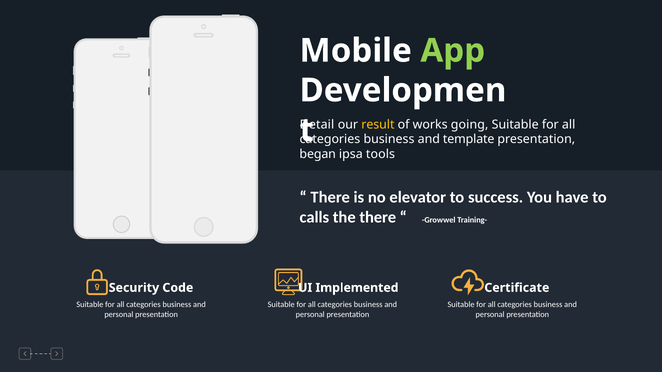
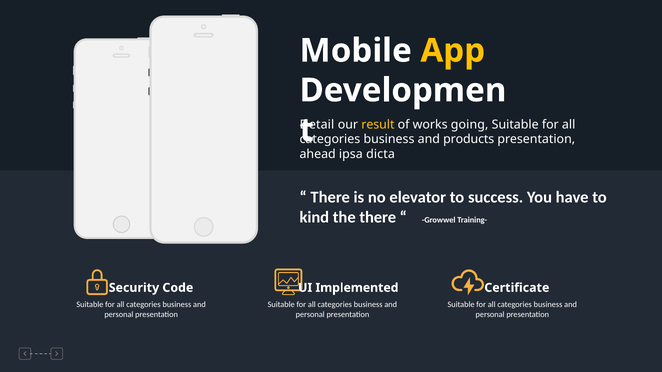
App colour: light green -> yellow (453, 51)
template: template -> products (469, 139)
began: began -> ahead (318, 154)
tools: tools -> dicta (380, 154)
calls: calls -> kind (314, 217)
